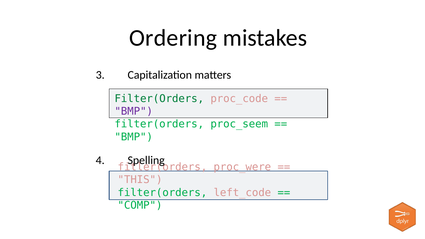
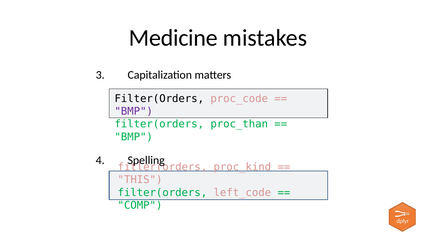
Ordering: Ordering -> Medicine (173, 38)
Filter(Orders colour: green -> black (159, 99)
proc_seem: proc_seem -> proc_than (239, 124)
proc_were: proc_were -> proc_kind (242, 167)
